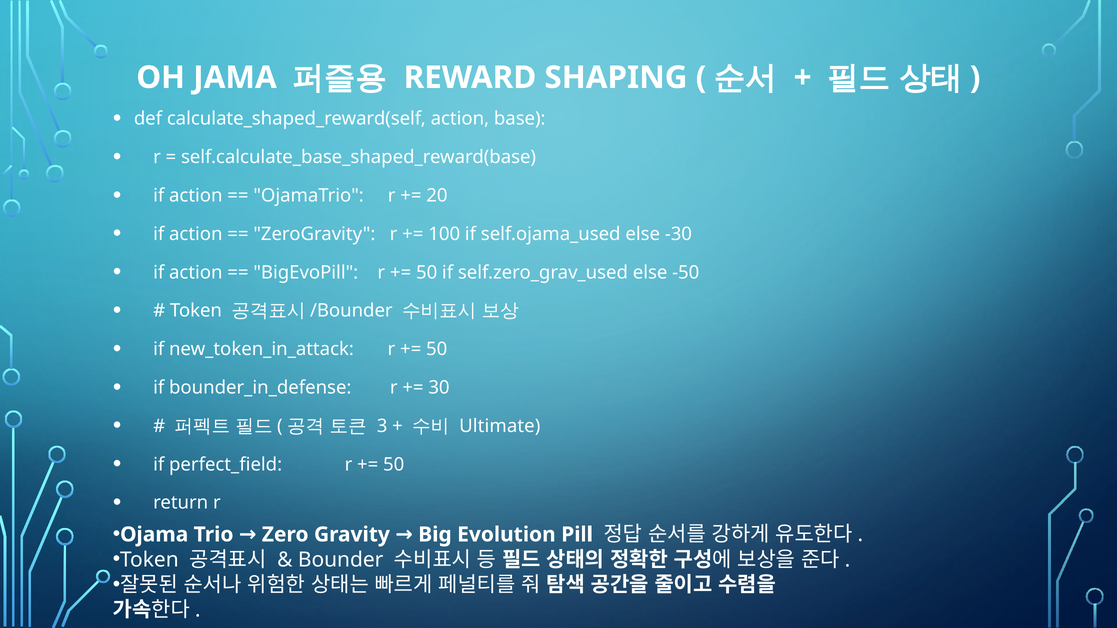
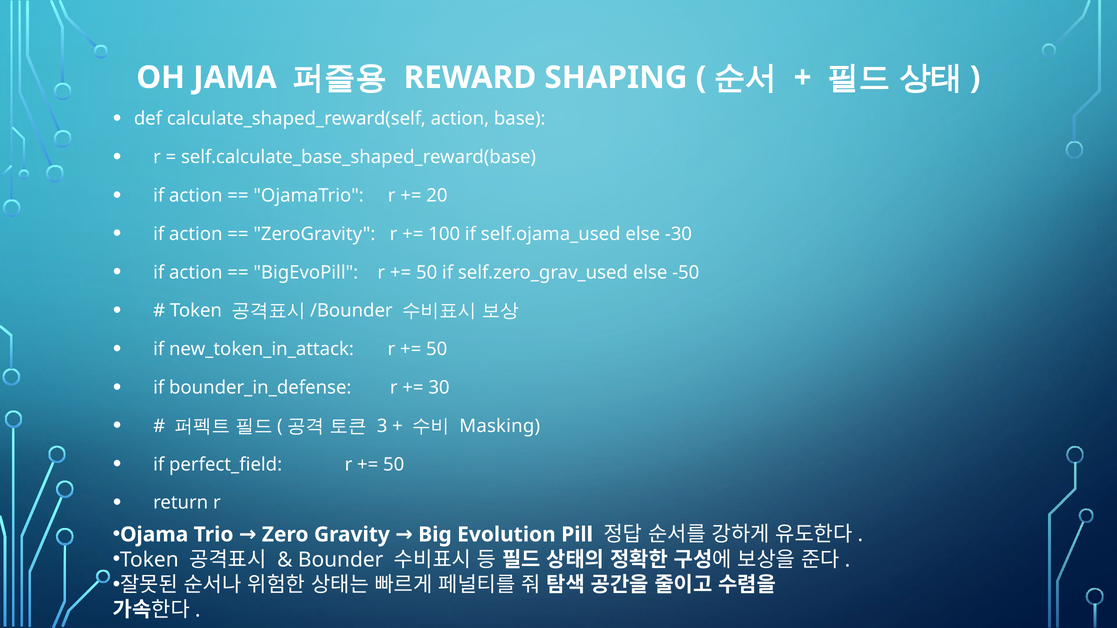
Ultimate: Ultimate -> Masking (500, 426)
